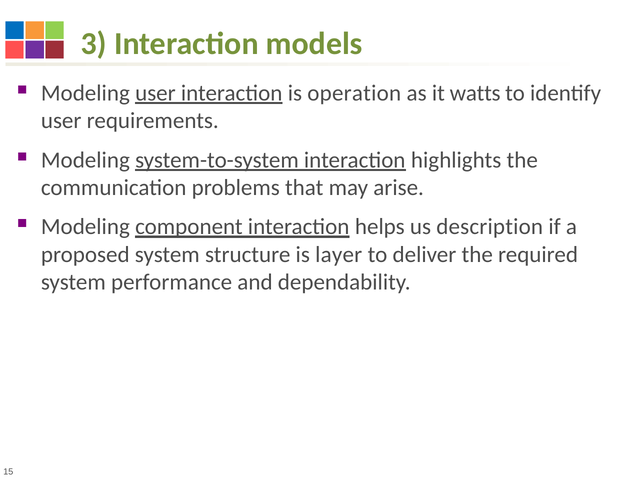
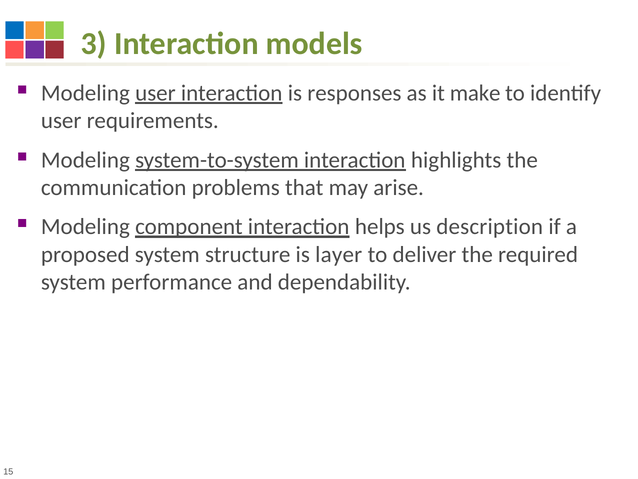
operation: operation -> responses (354, 93)
watts: watts -> make (475, 93)
